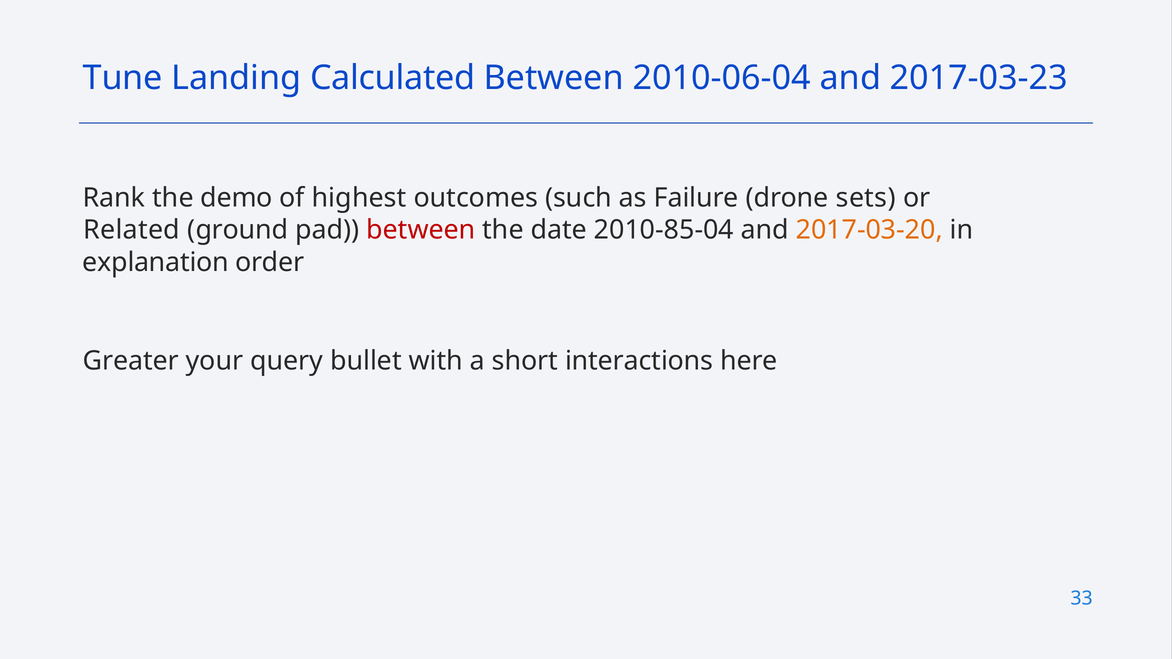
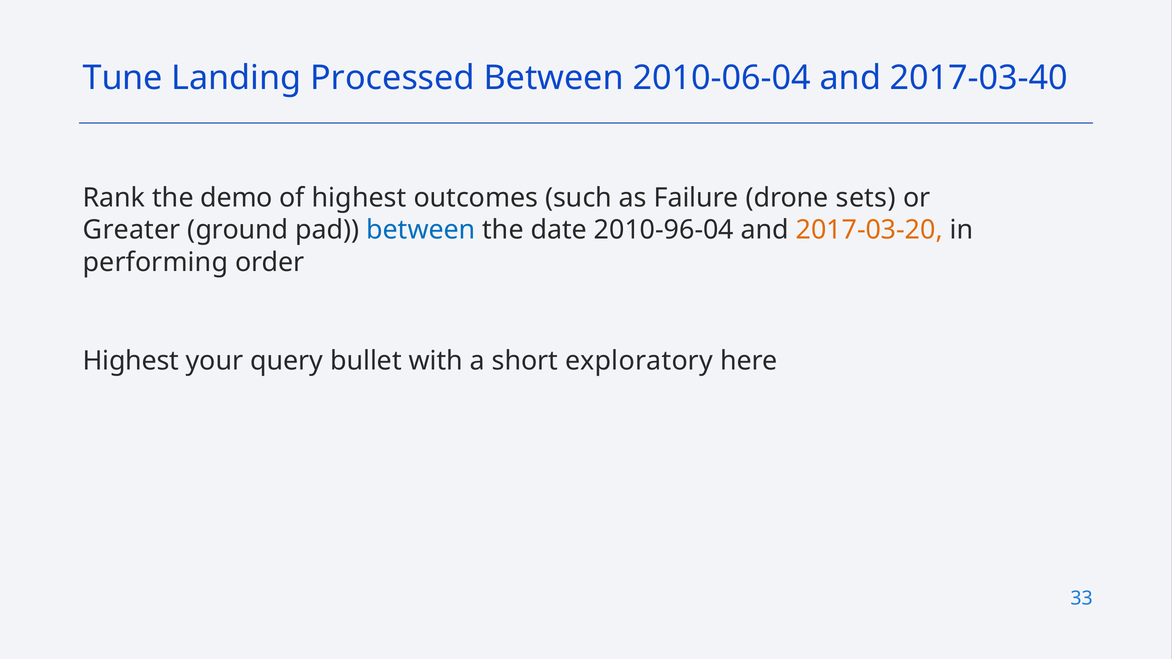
Calculated: Calculated -> Processed (392, 78)
2017-03-23: 2017-03-23 -> 2017-03-40 (979, 78)
Related: Related -> Greater (132, 230)
between colour: red -> blue (421, 230)
2010-85-04: 2010-85-04 -> 2010-96-04 (664, 230)
explanation: explanation -> performing (155, 262)
Greater: Greater -> Highest (131, 361)
interactions: interactions -> exploratory (639, 361)
